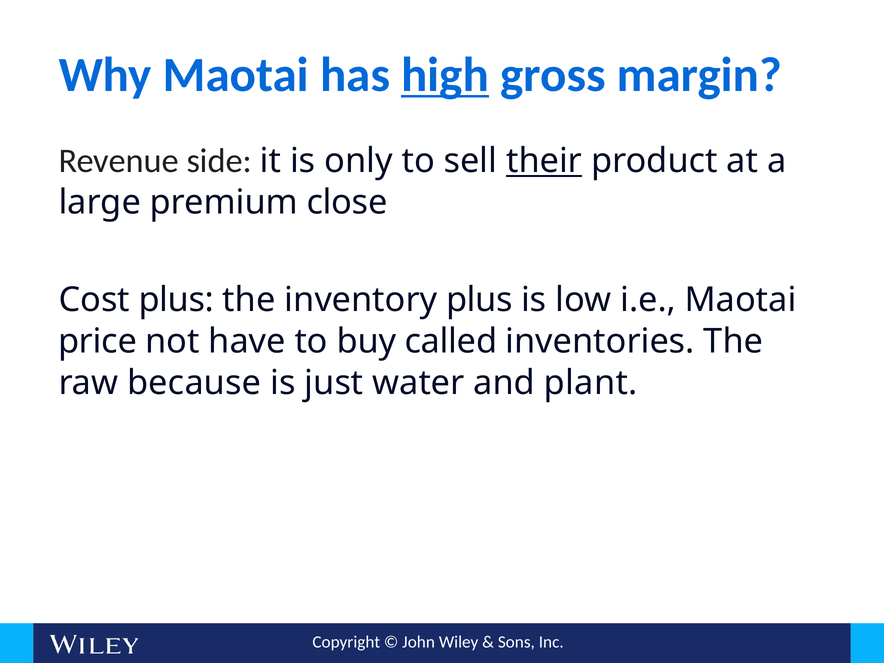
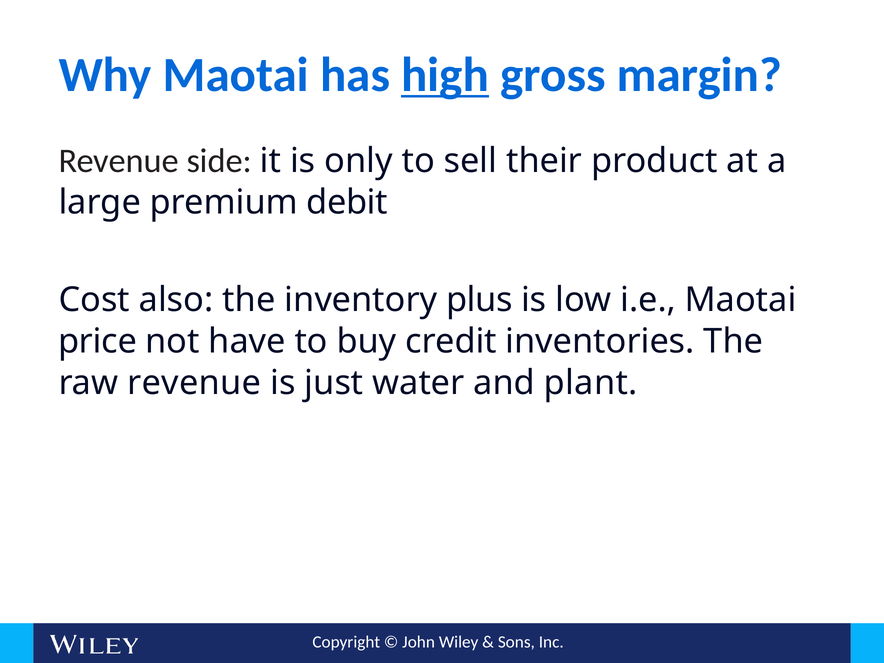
their underline: present -> none (544, 161)
close: close -> debit (347, 202)
Cost plus: plus -> also (176, 300)
called: called -> credit (451, 341)
raw because: because -> revenue (194, 383)
